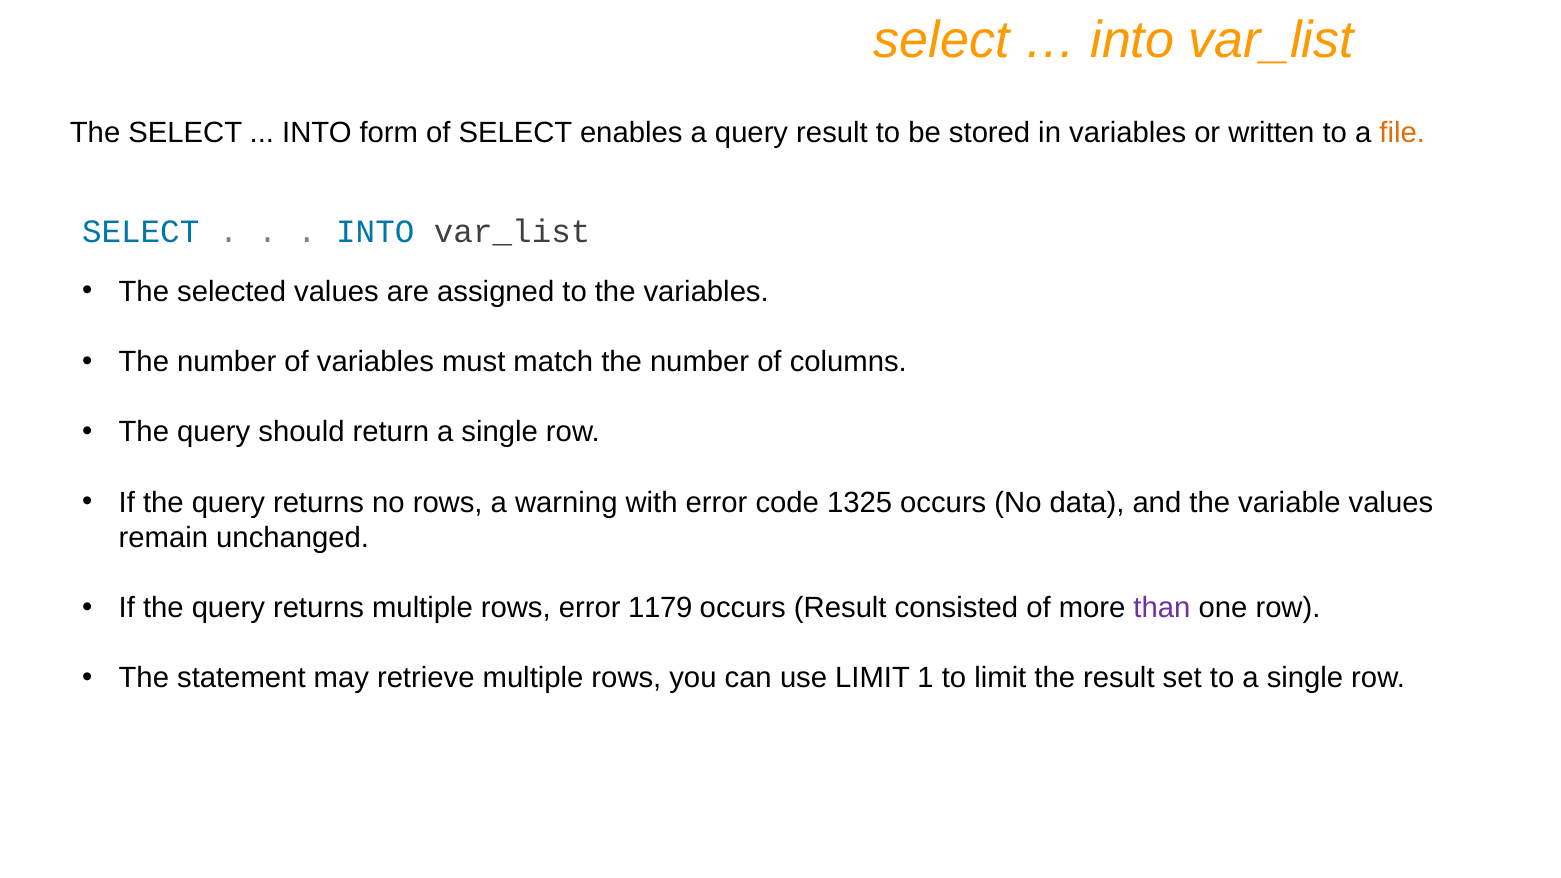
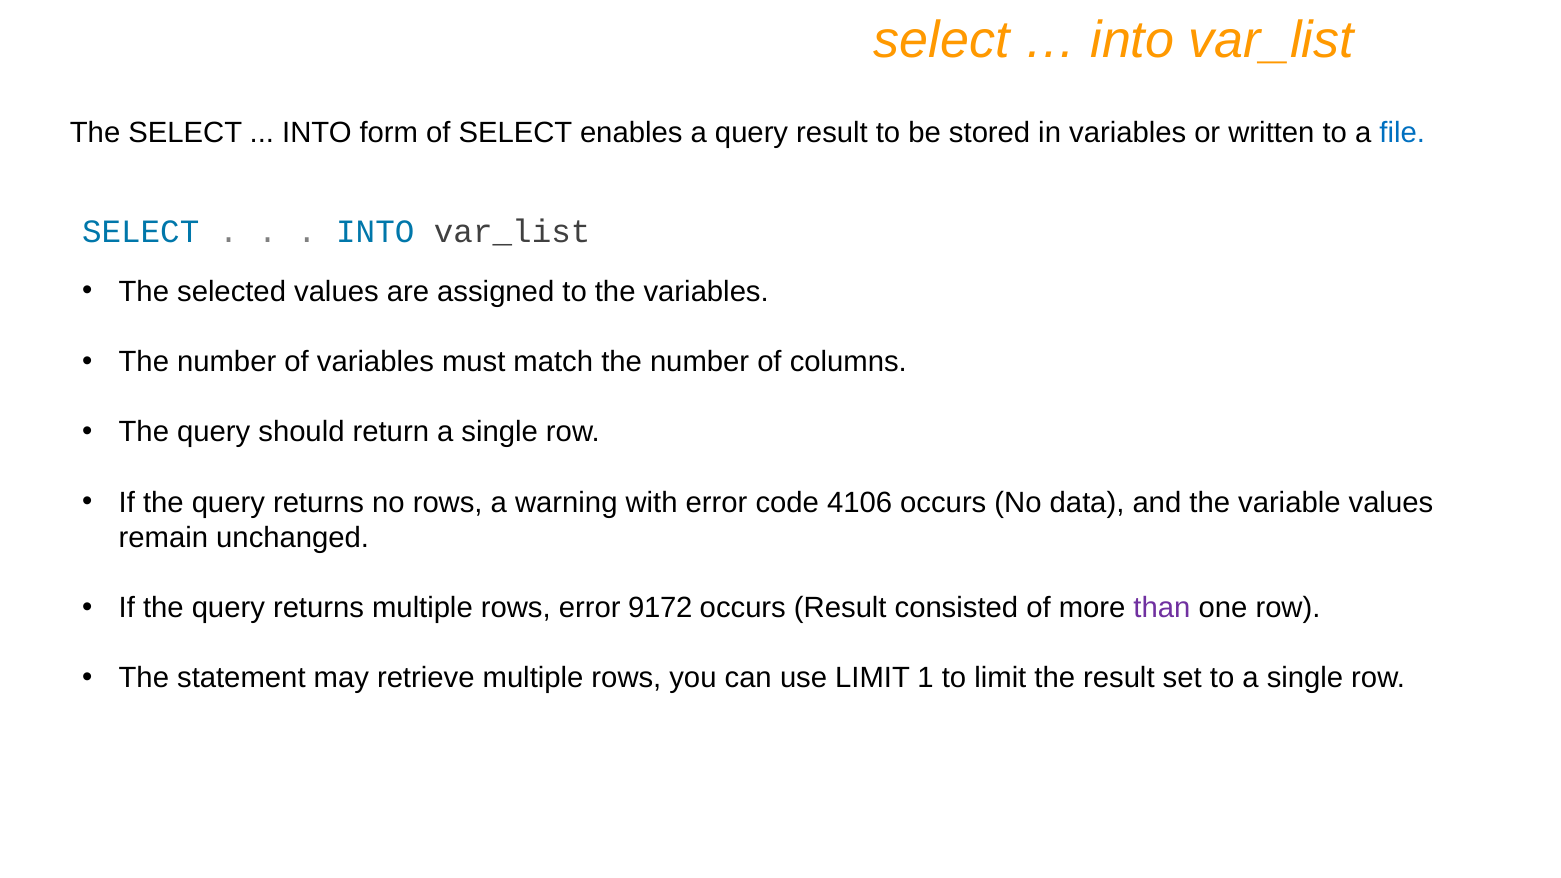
file colour: orange -> blue (1402, 133)
1325: 1325 -> 4106 (860, 503)
1179: 1179 -> 9172 (660, 608)
